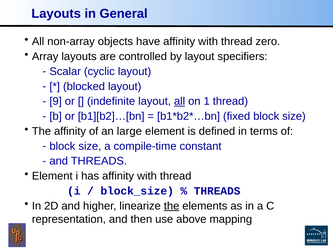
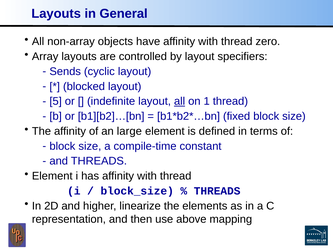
Scalar: Scalar -> Sends (65, 72)
9: 9 -> 5 (56, 102)
the underline: present -> none (172, 207)
